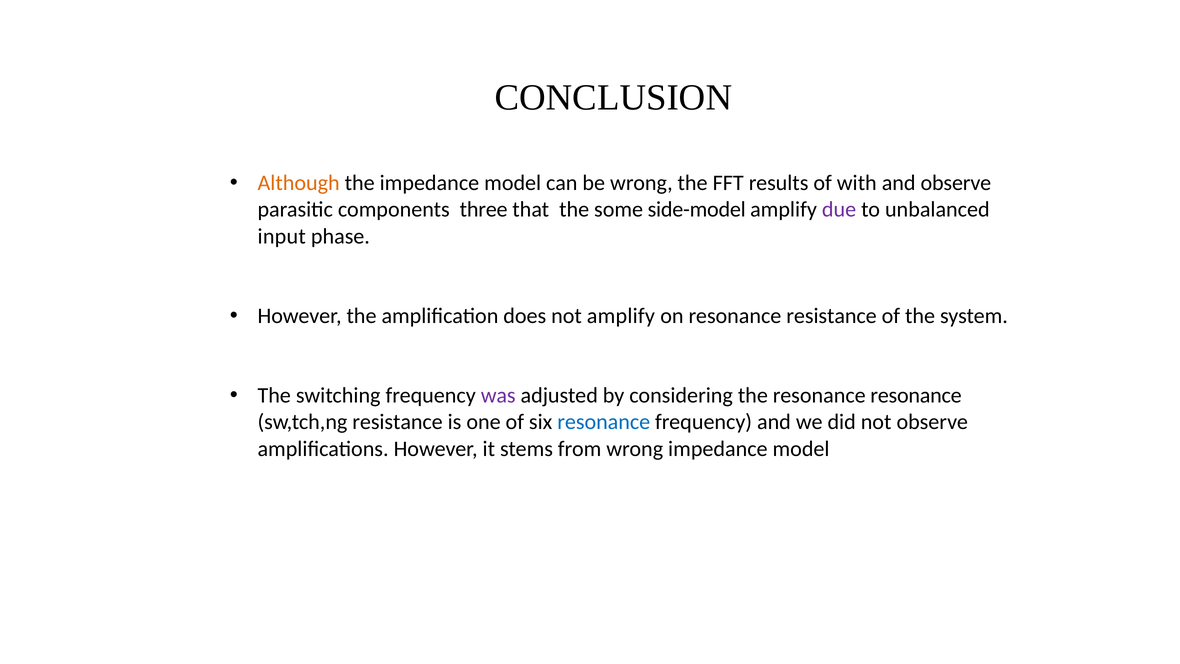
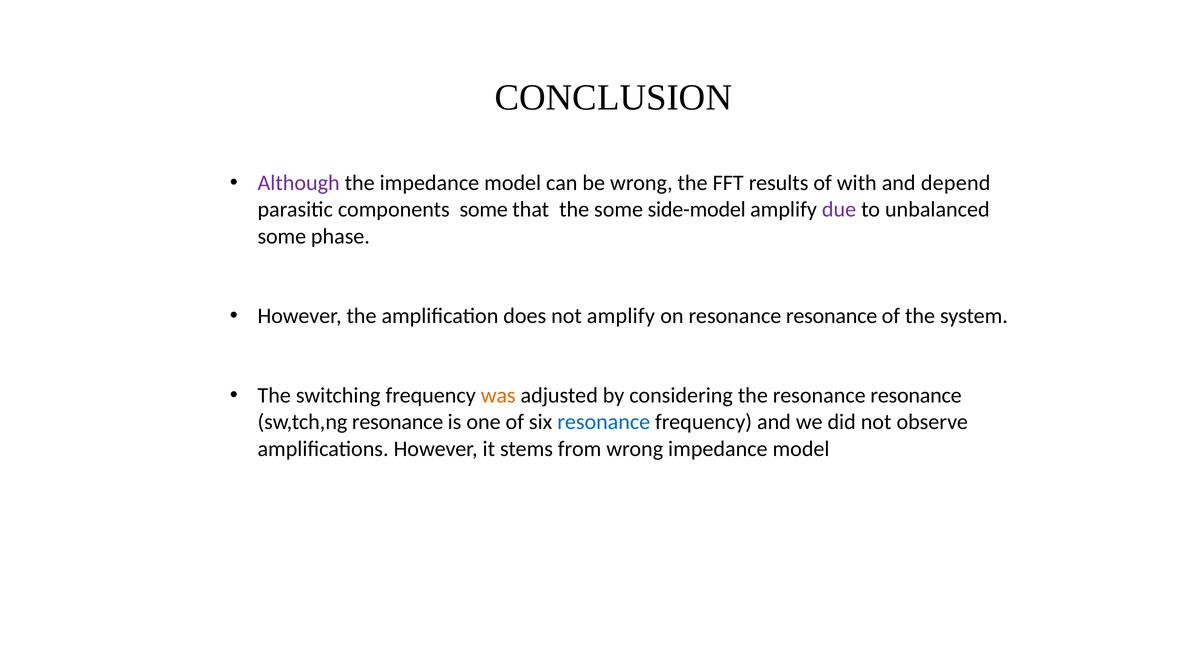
Although colour: orange -> purple (299, 183)
and observe: observe -> depend (956, 183)
components three: three -> some (484, 210)
input: input -> some (282, 236)
on resonance resistance: resistance -> resonance (832, 316)
was colour: purple -> orange (498, 395)
sw,tch,ng resistance: resistance -> resonance (398, 422)
